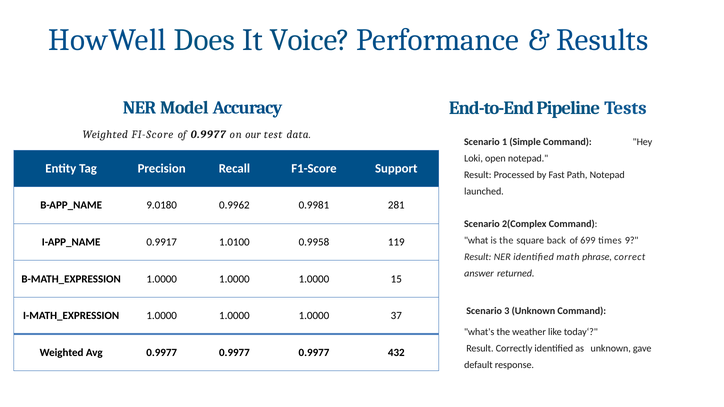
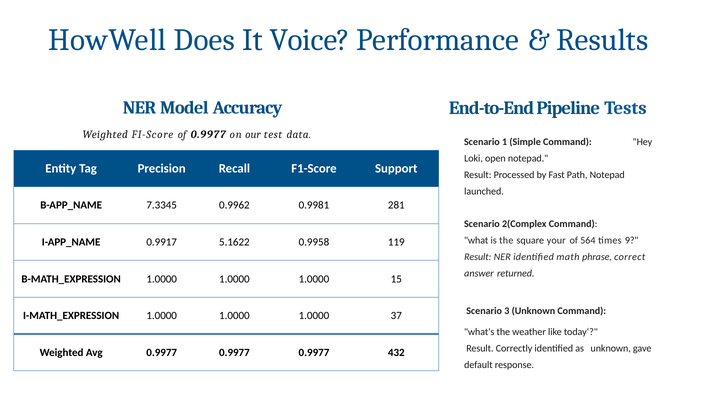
9.0180: 9.0180 -> 7.3345 (162, 205)
back: back -> your (556, 241)
699: 699 -> 564 (588, 241)
1.0100: 1.0100 -> 5.1622 (234, 242)
